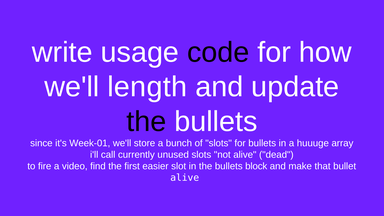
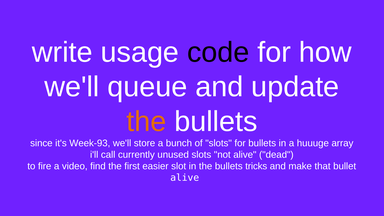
length: length -> queue (147, 87)
the colour: black -> orange (146, 122)
Week-01: Week-01 -> Week-93 (90, 143)
block: block -> tricks (256, 166)
